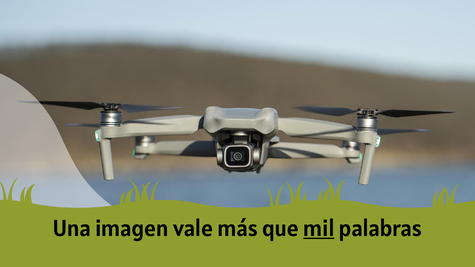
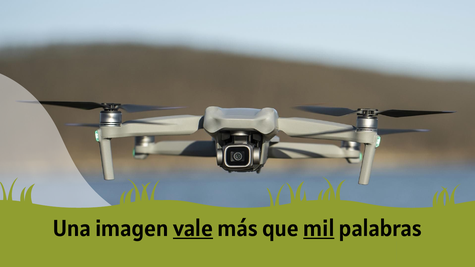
vale underline: none -> present (193, 229)
